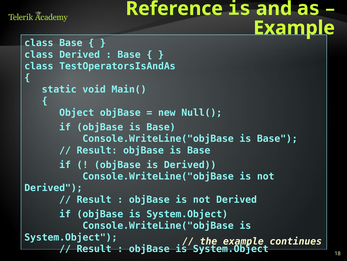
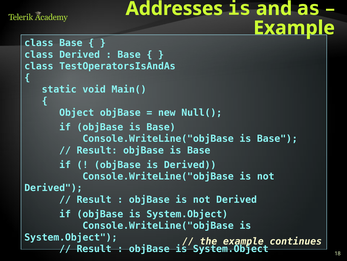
Reference: Reference -> Addresses (174, 9)
